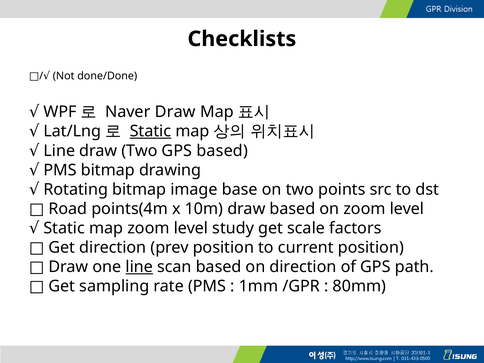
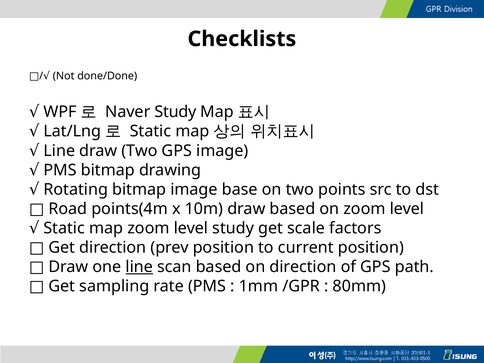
Naver Draw: Draw -> Study (175, 112)
Static underline: present -> none (151, 131)
GPS based: based -> image (222, 151)
